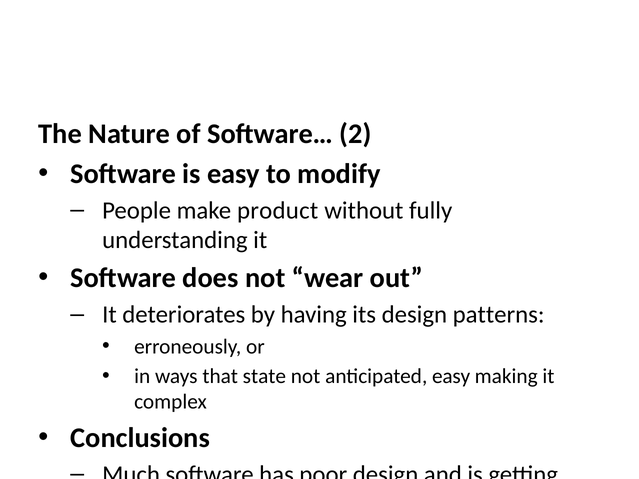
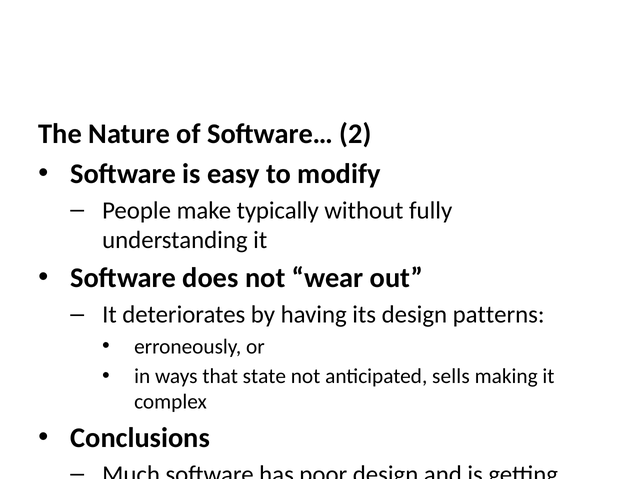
product: product -> typically (278, 211)
anticipated easy: easy -> sells (451, 376)
